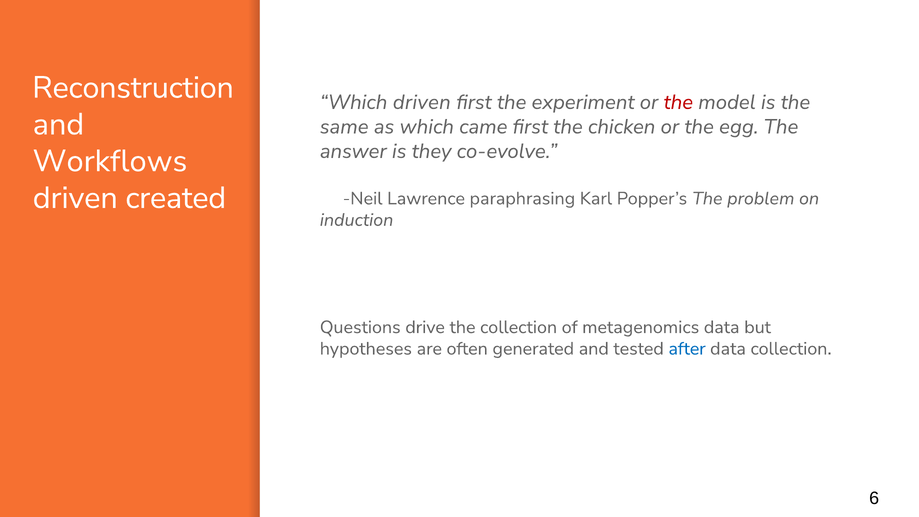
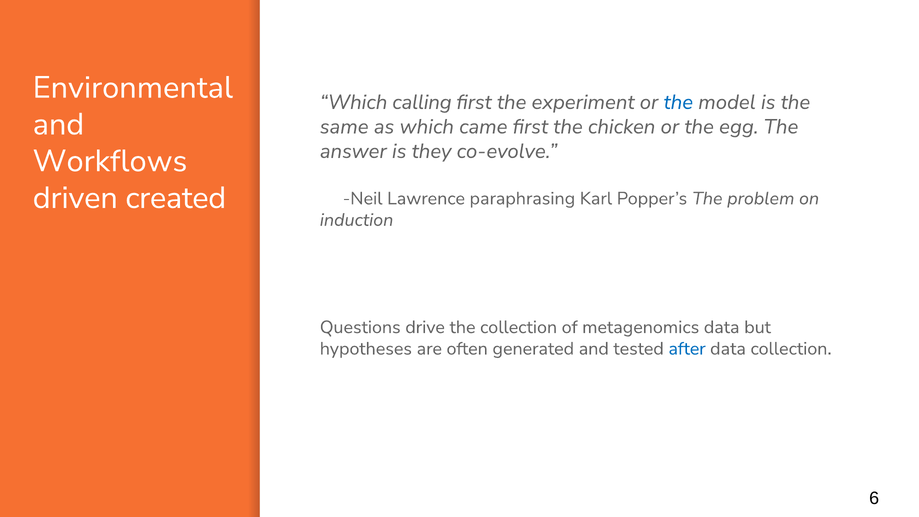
Reconstruction: Reconstruction -> Environmental (133, 88)
Which driven: driven -> calling (422, 102)
the colour: red -> blue (678, 102)
